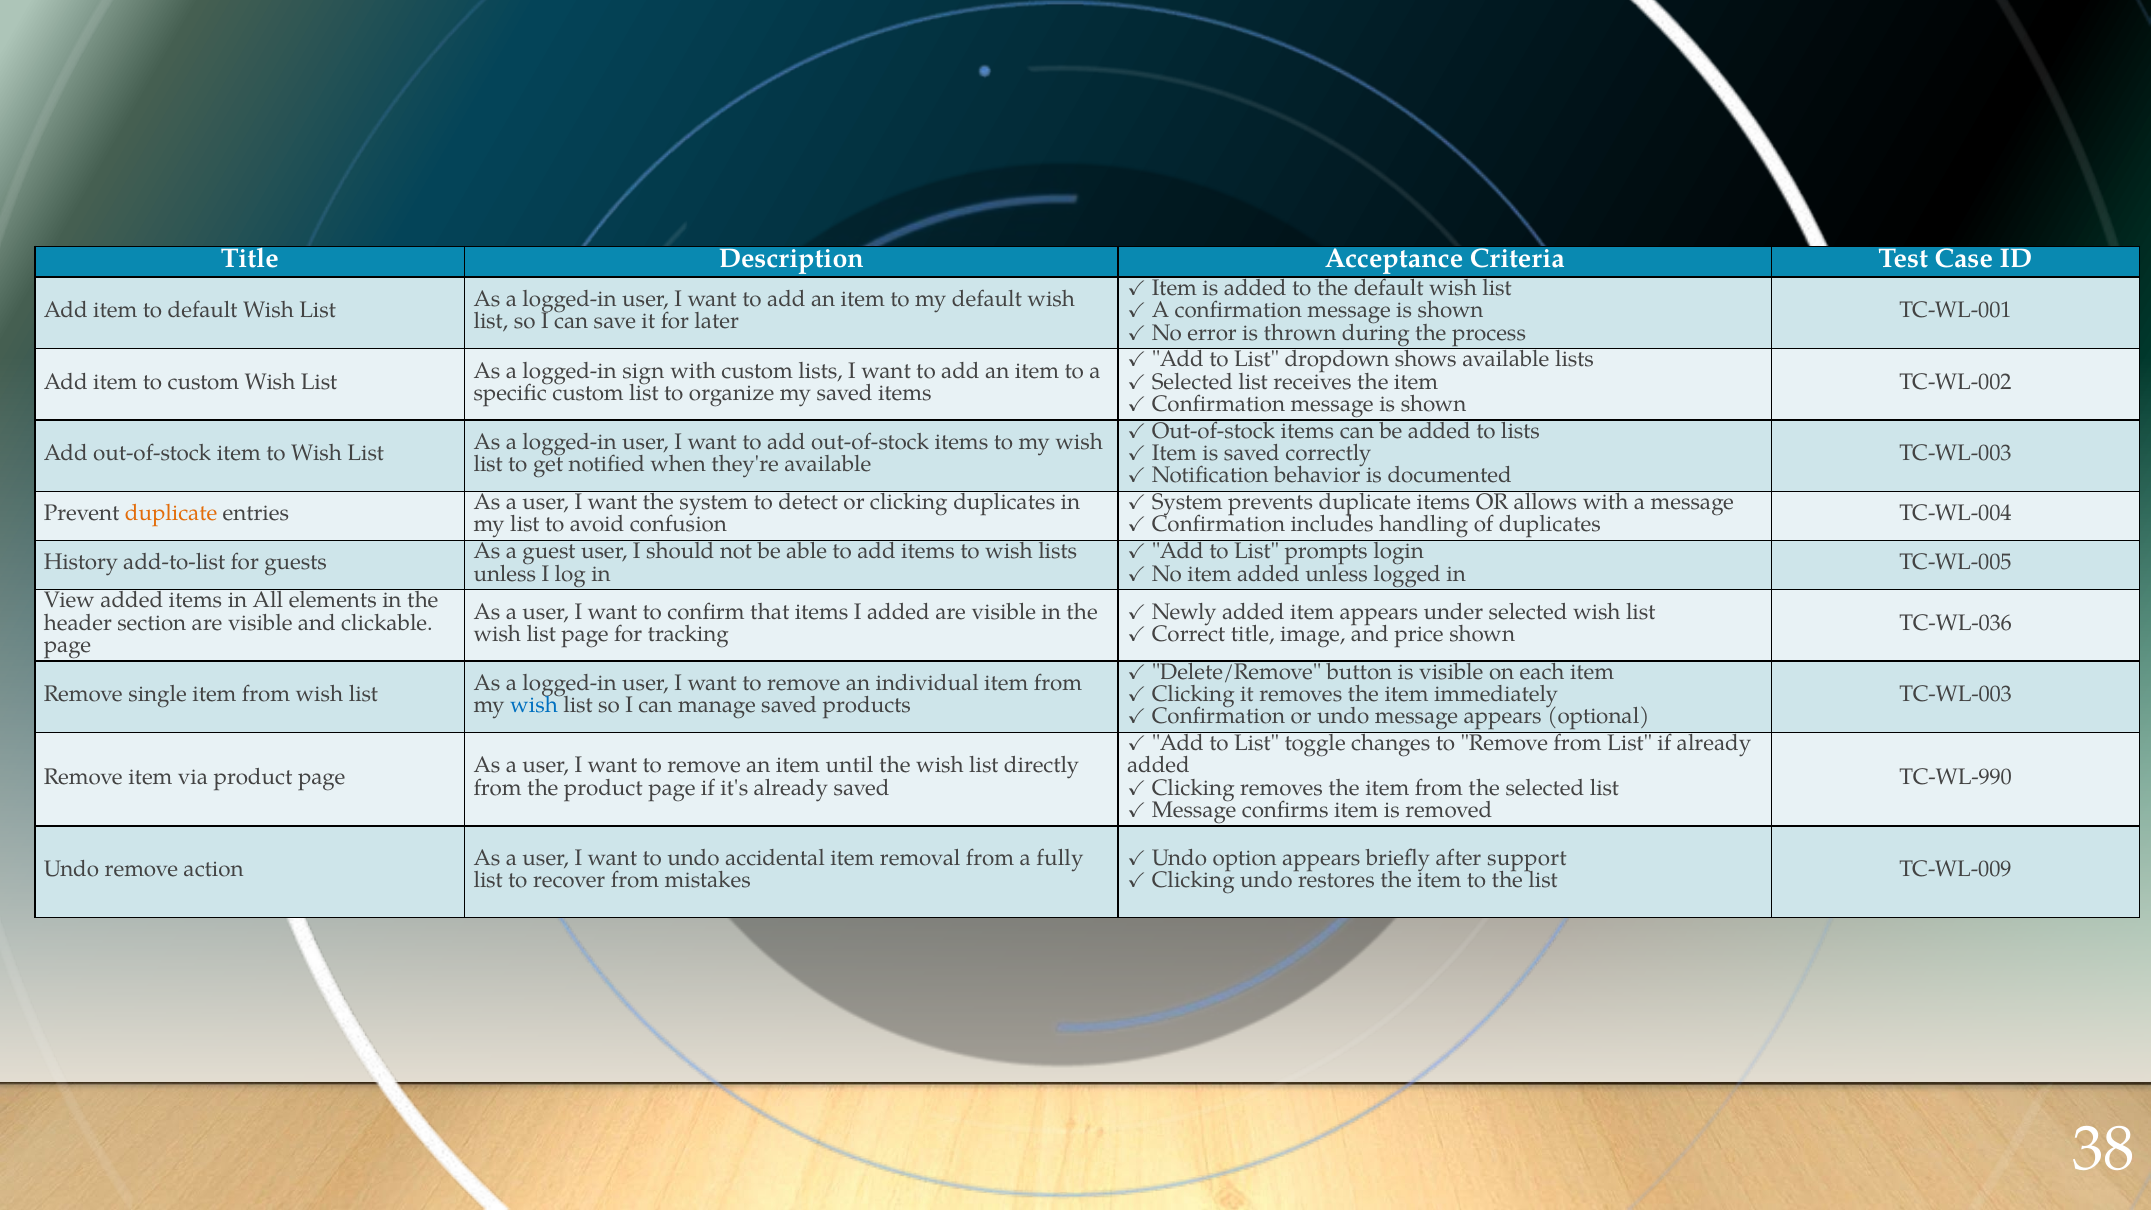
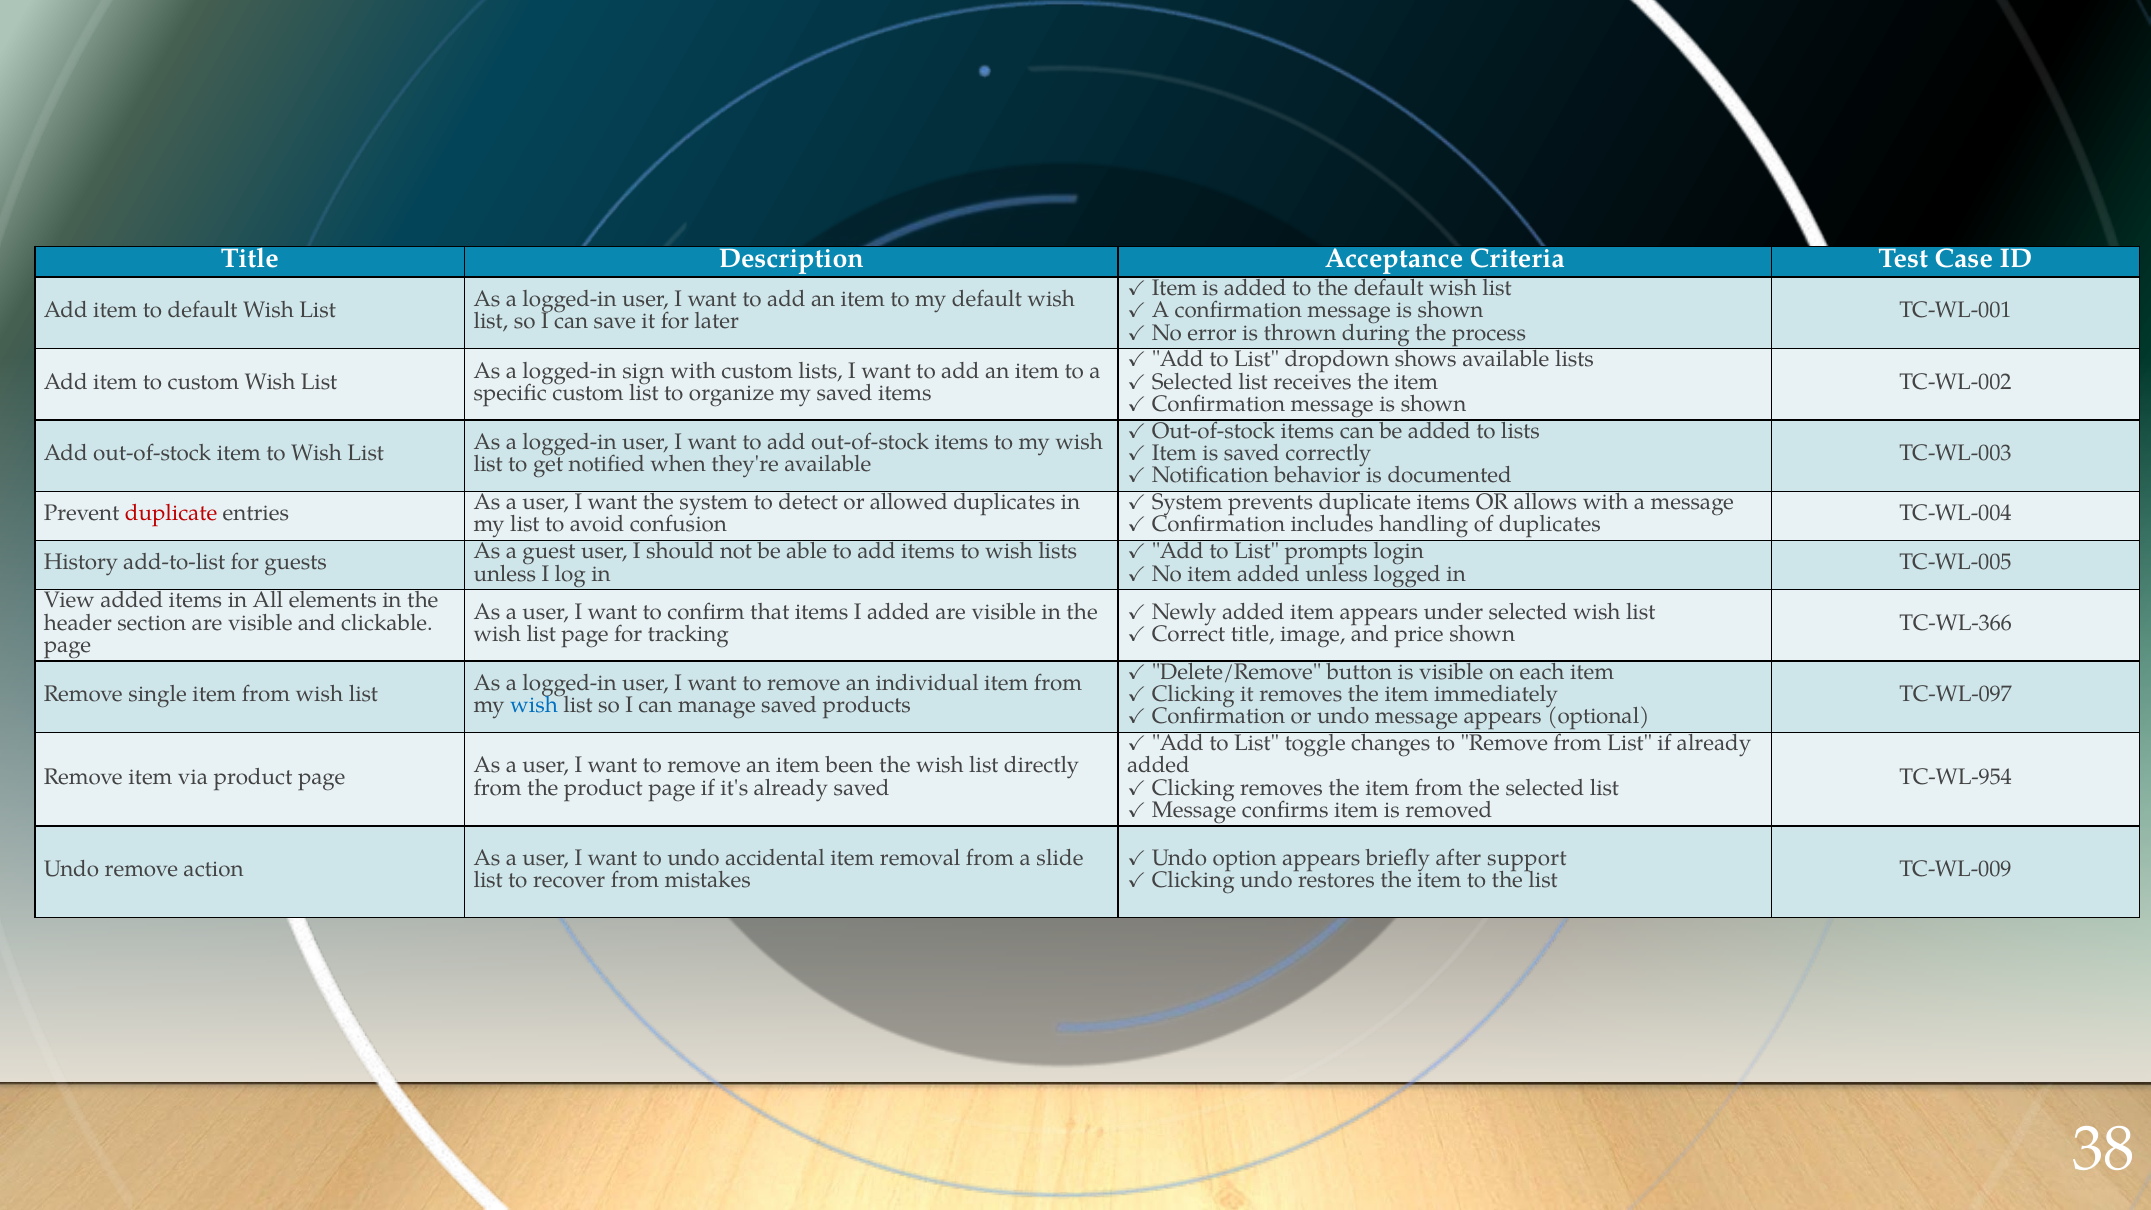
duplicate colour: orange -> red (171, 513)
or clicking: clicking -> allowed (909, 502)
TC-WL-036: TC-WL-036 -> TC-WL-366 (1956, 623)
TC-WL-003: TC-WL-003 -> TC-WL-097 (1956, 694)
until: until -> been (849, 765)
TC-WL-990: TC-WL-990 -> TC-WL-954 (1956, 777)
fully: fully -> slide (1060, 858)
